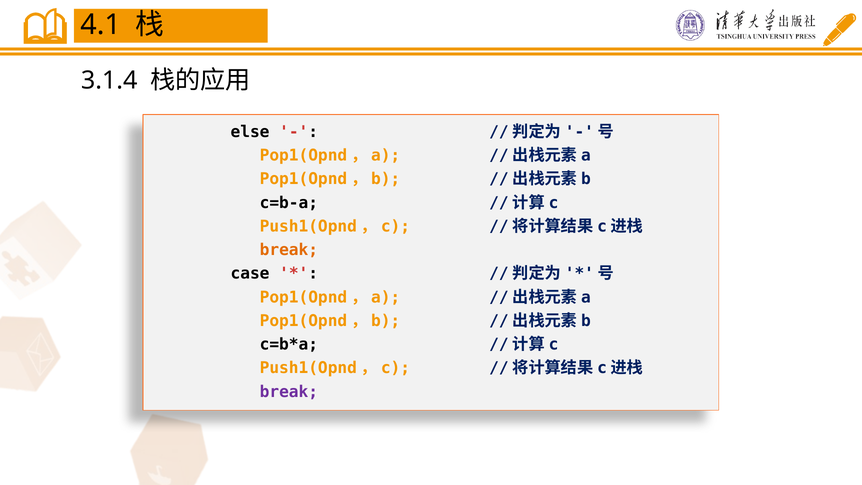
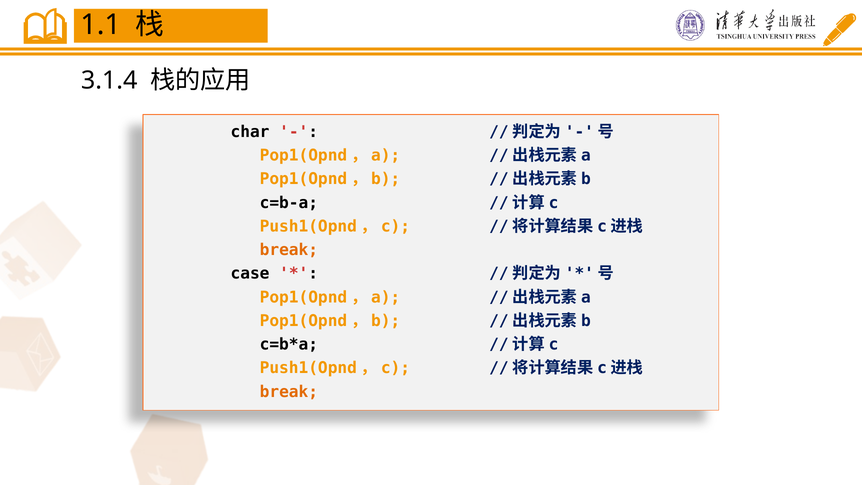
4.1: 4.1 -> 1.1 (101, 25)
else: else -> char (250, 132)
break colour: purple -> orange (289, 392)
